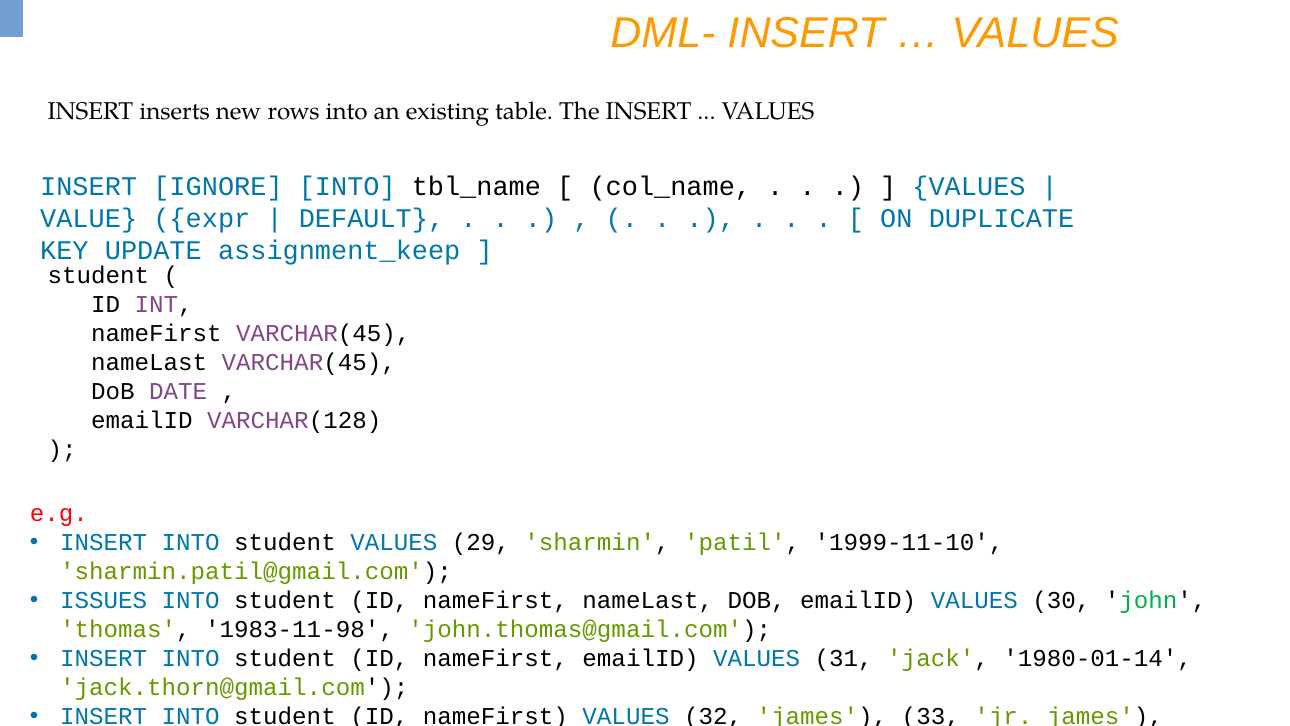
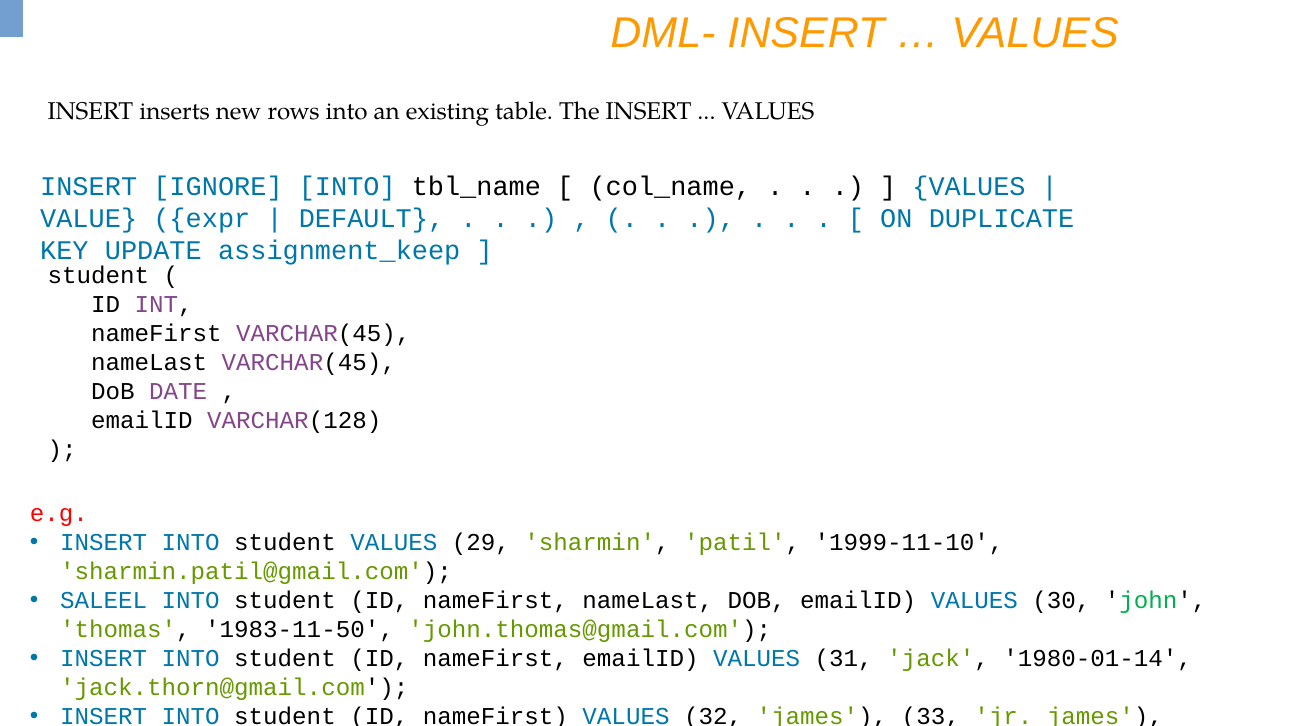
ISSUES: ISSUES -> SALEEL (104, 600)
1983-11-98: 1983-11-98 -> 1983-11-50 (299, 629)
